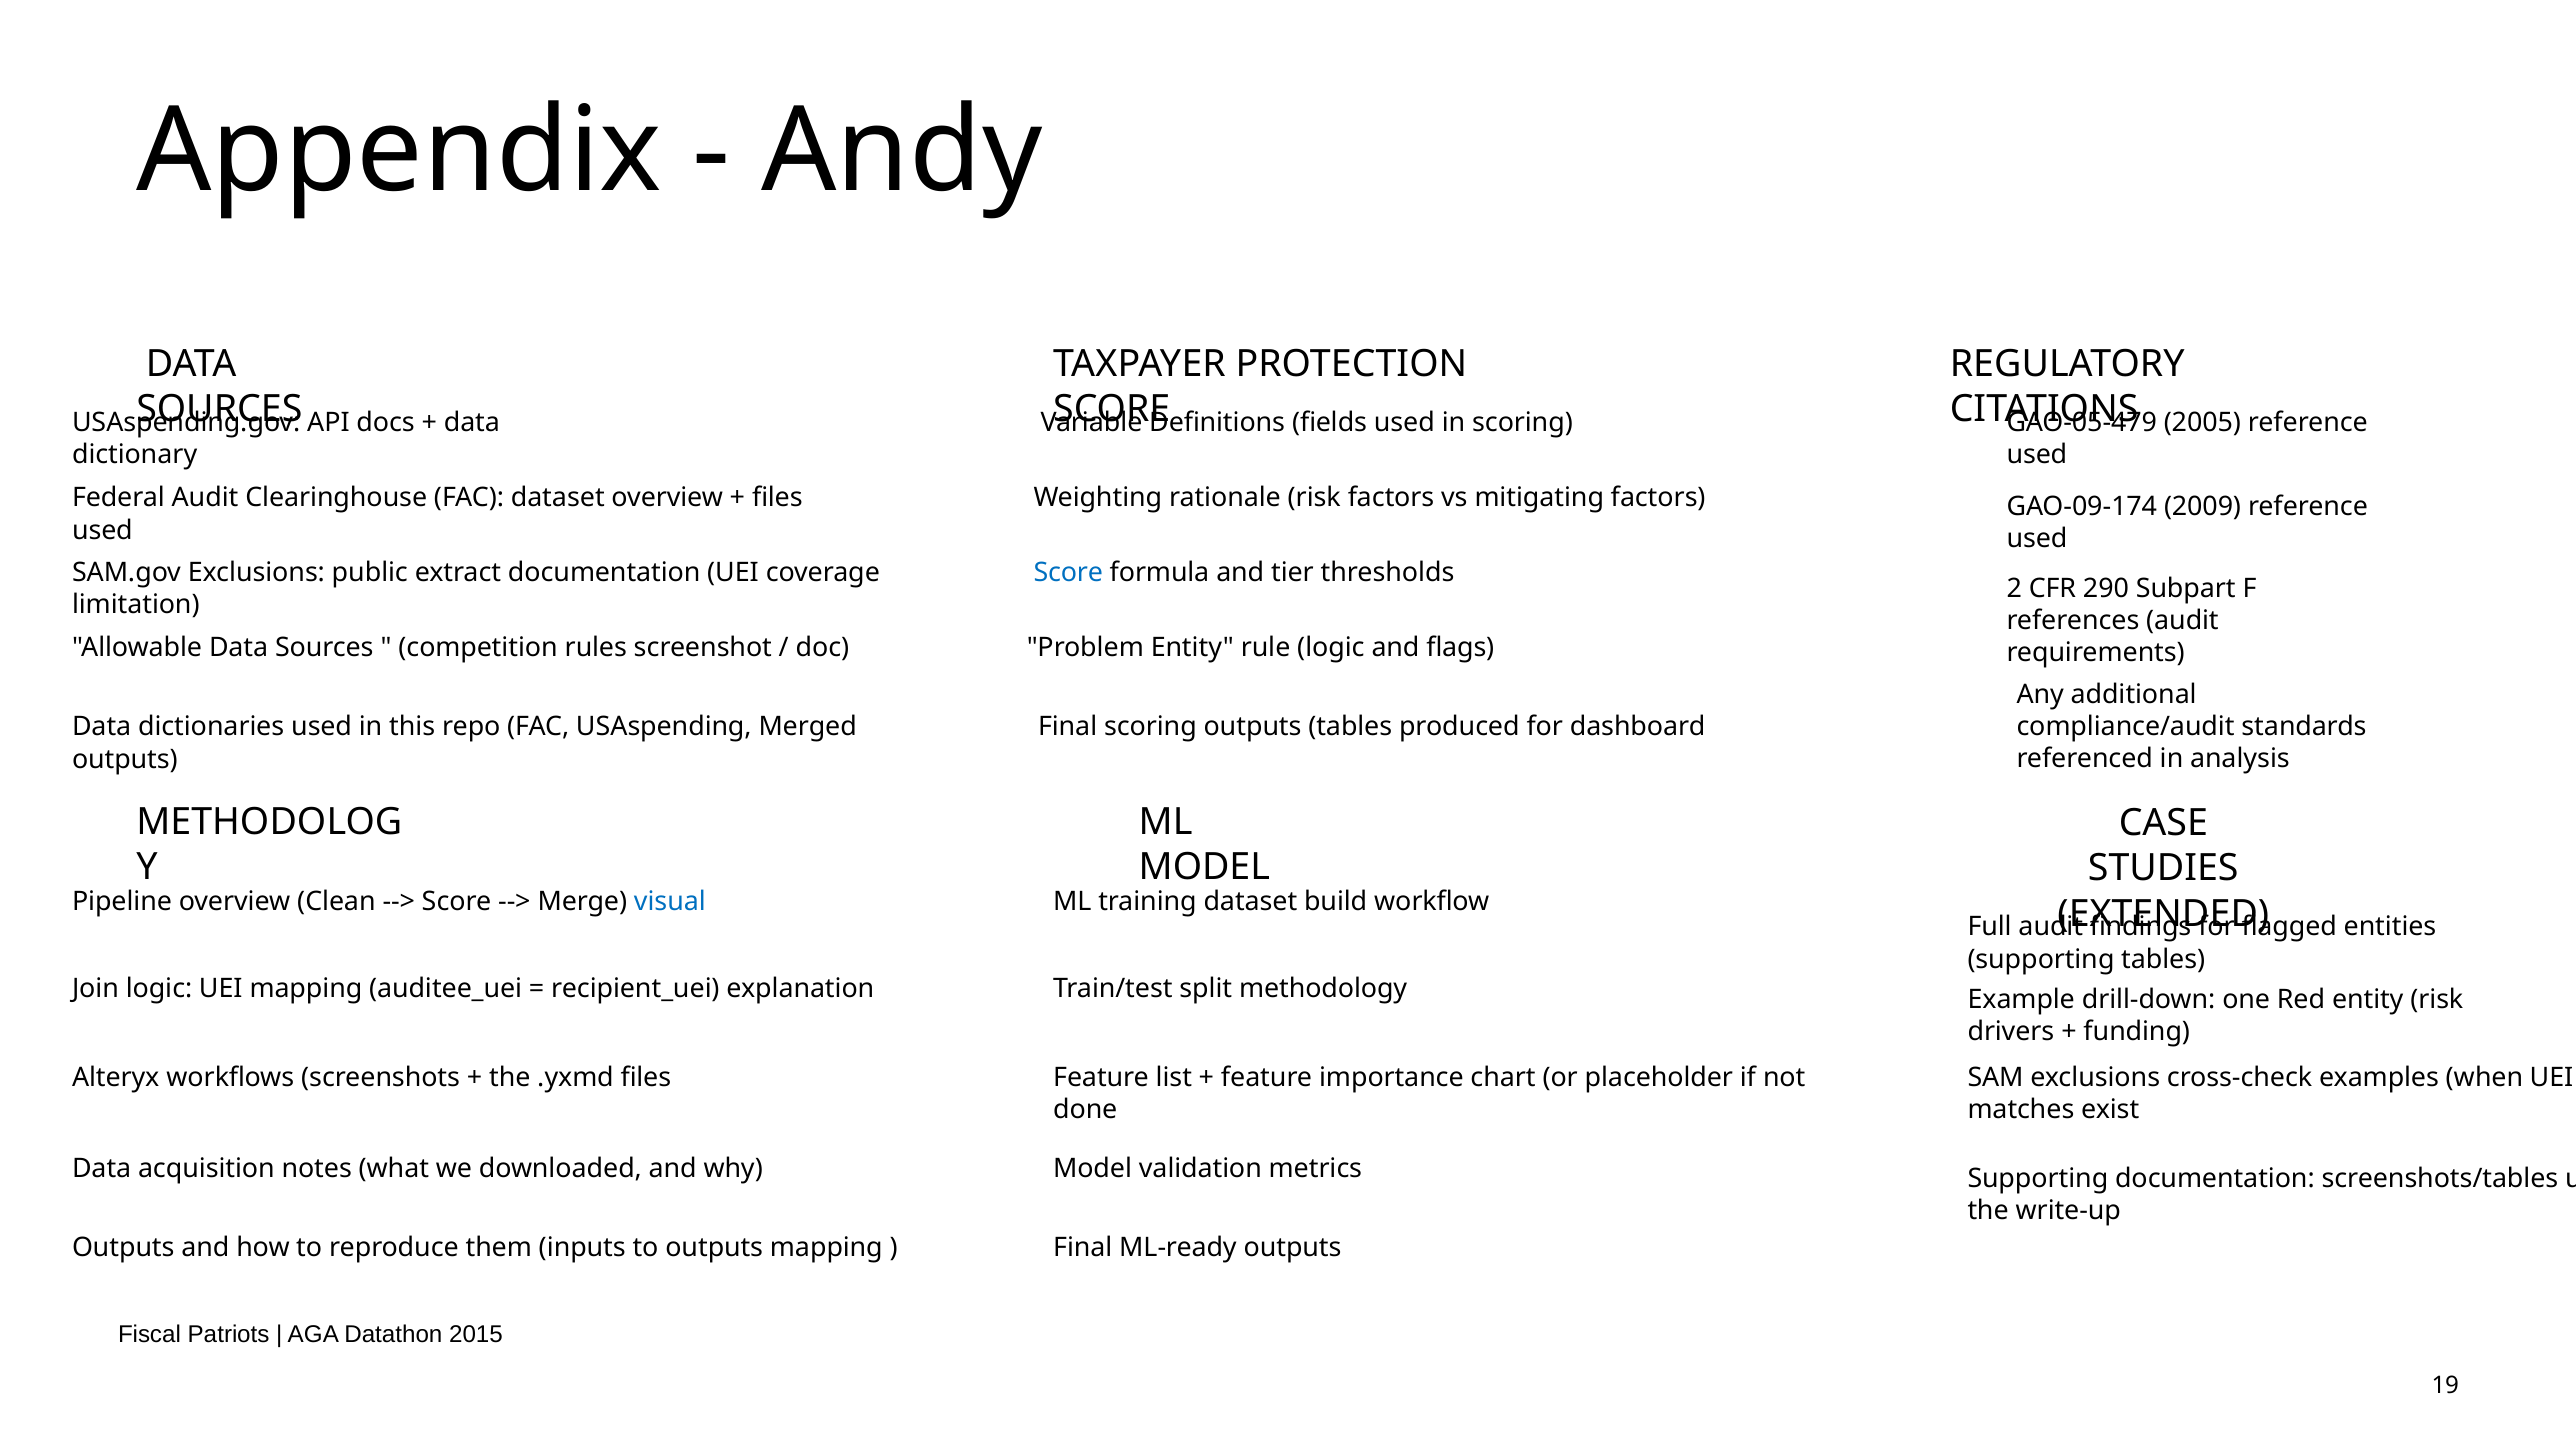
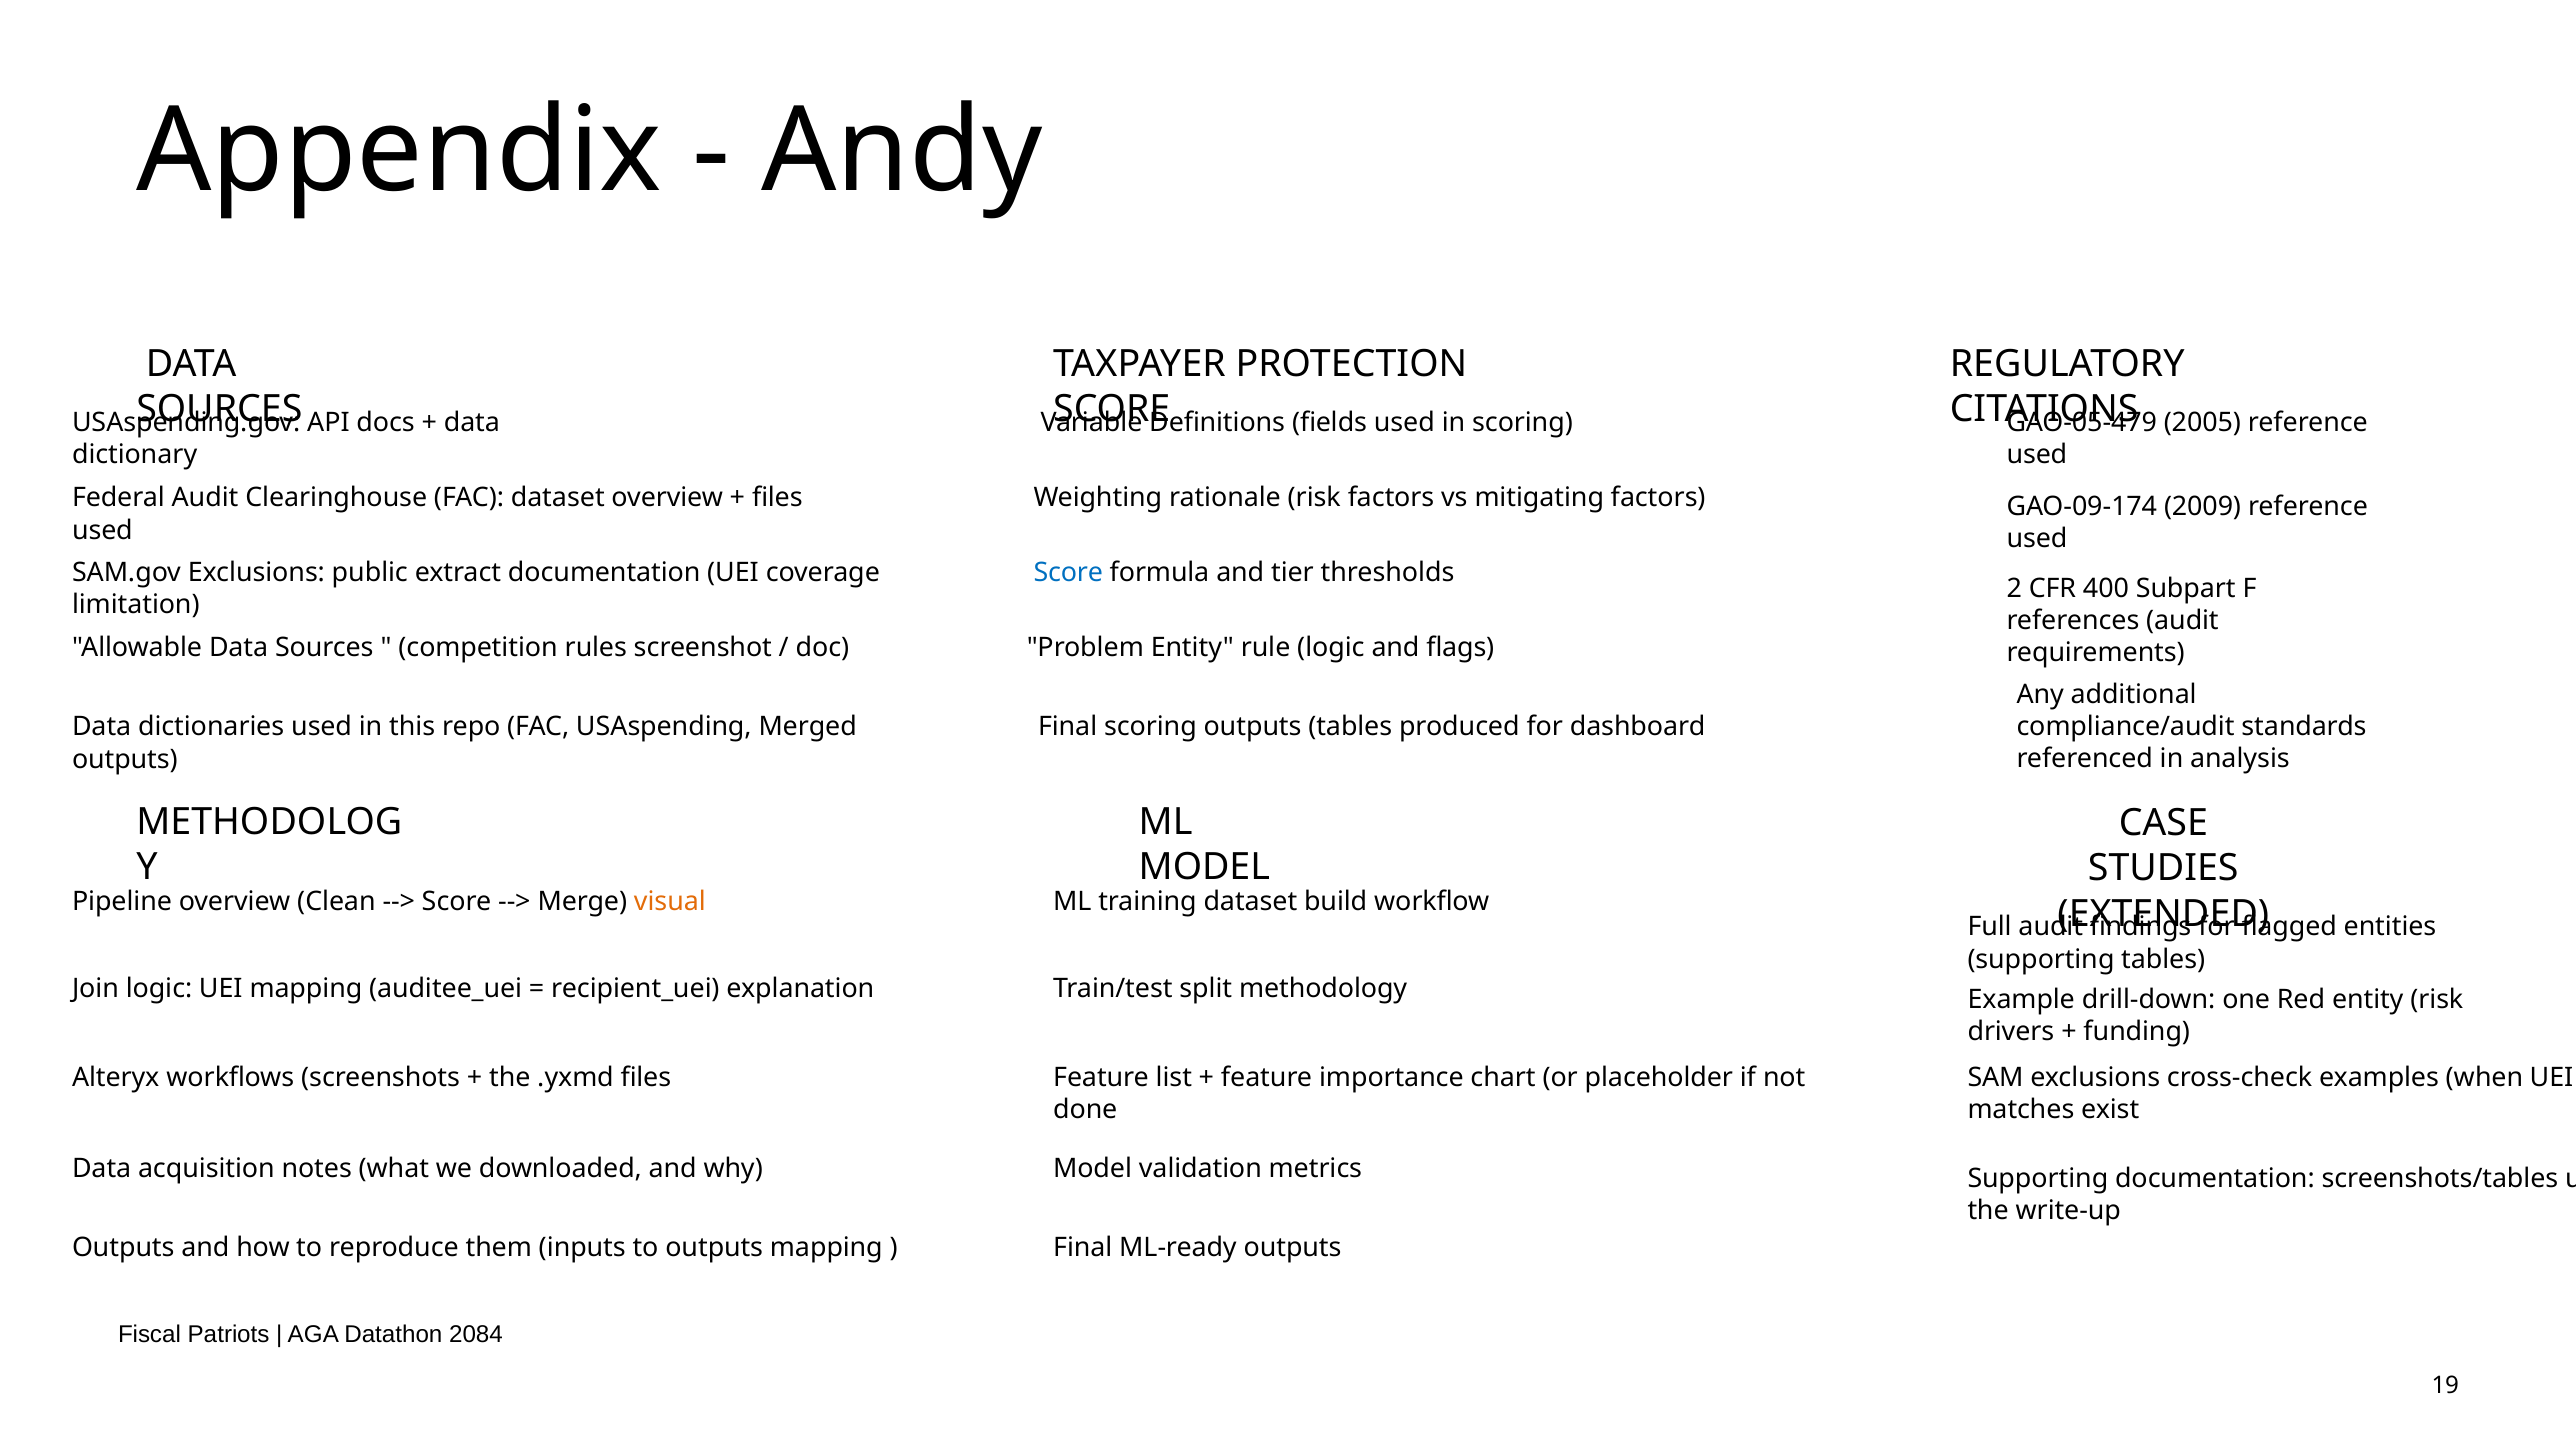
290: 290 -> 400 (2106, 589)
visual colour: blue -> orange (670, 902)
2015: 2015 -> 2084 (476, 1335)
